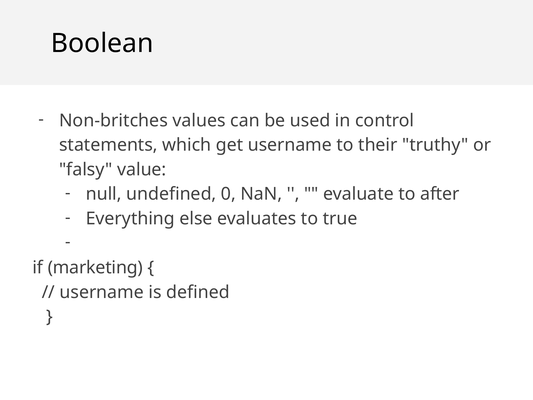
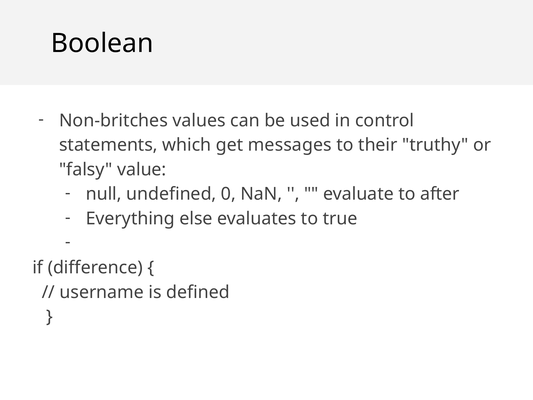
get username: username -> messages (290, 145)
marketing: marketing -> difference (95, 267)
